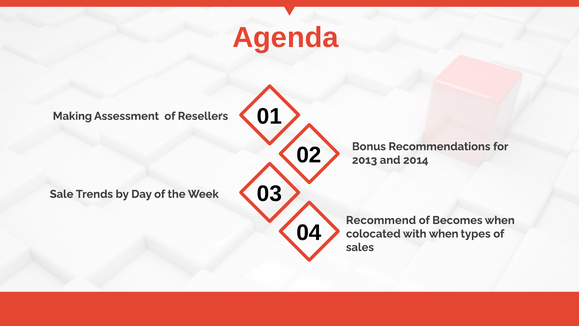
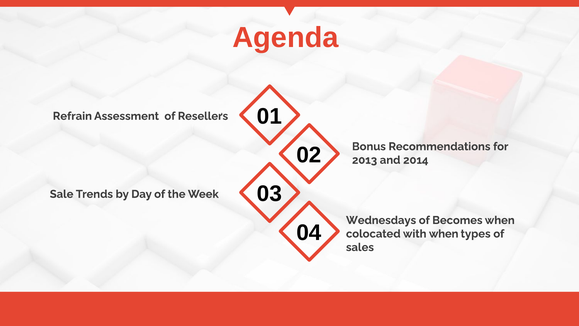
Making: Making -> Refrain (72, 116)
Recommend: Recommend -> Wednesdays (381, 220)
